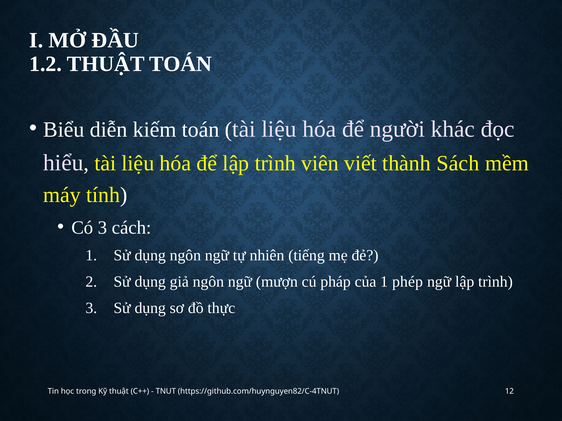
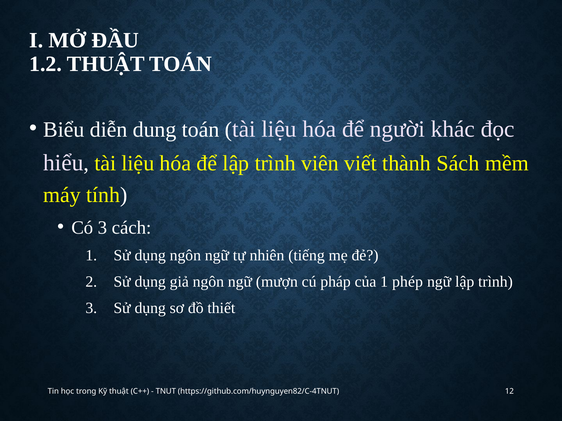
kiếm: kiếm -> dung (155, 130)
thực: thực -> thiết (221, 309)
